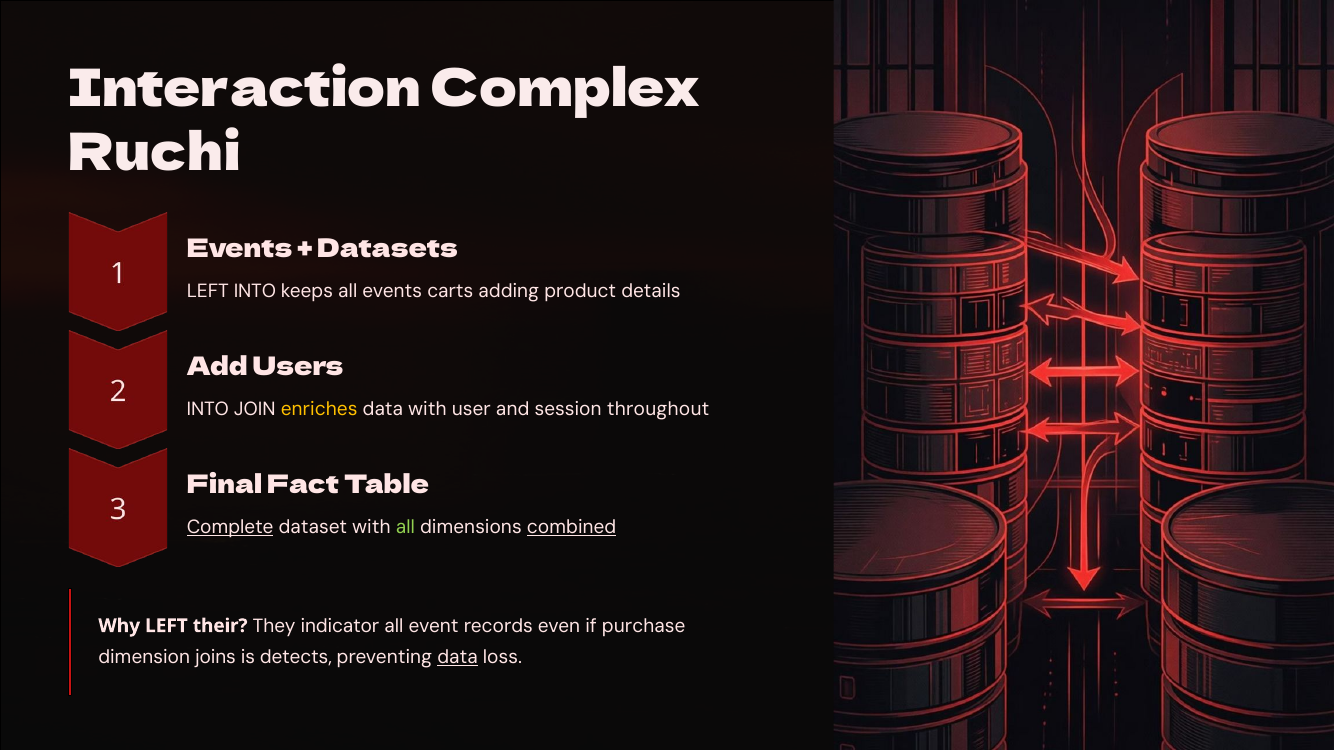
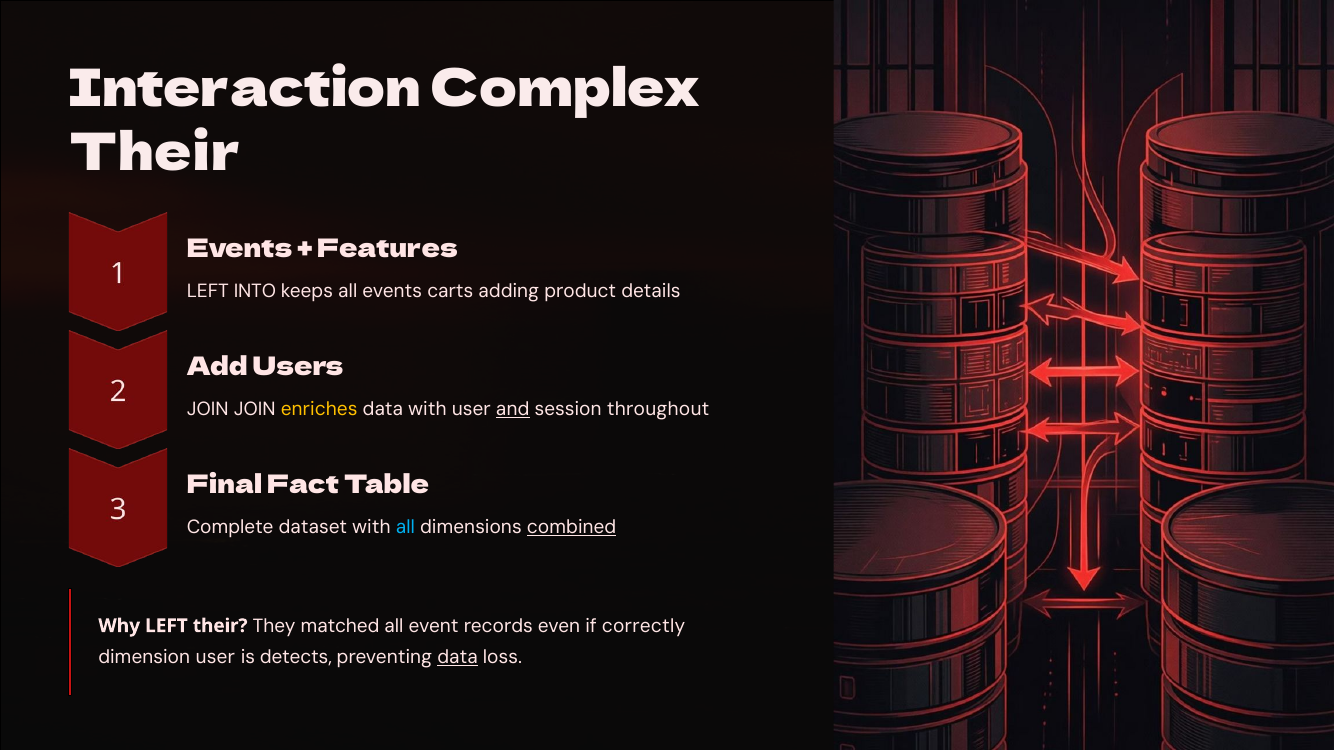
Ruchi: Ruchi -> Their (155, 154)
Datasets: Datasets -> Features (388, 250)
INTO: INTO -> JOIN (208, 410)
and underline: none -> present (513, 410)
Complete underline: present -> none (230, 528)
all colour: light green -> light blue (405, 528)
indicator: indicator -> matched (340, 626)
purchase: purchase -> correctly (644, 626)
dimension joins: joins -> user (215, 657)
